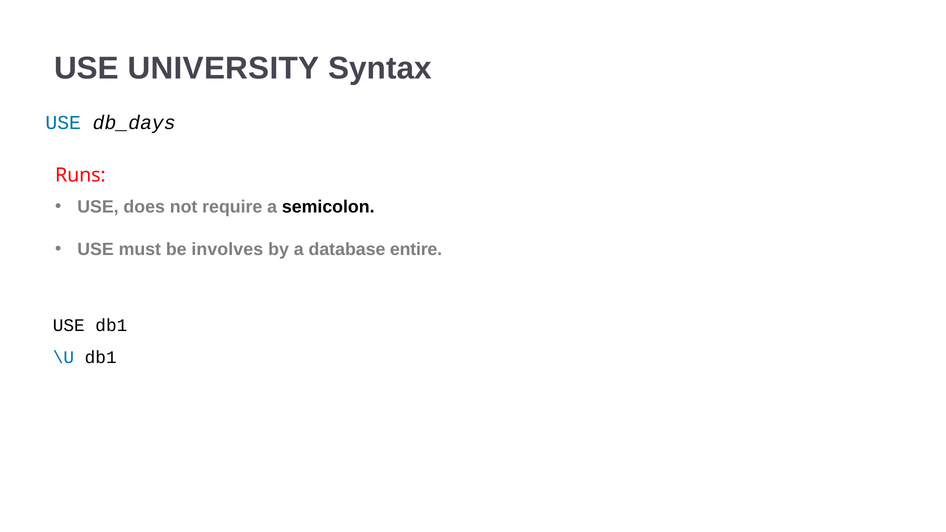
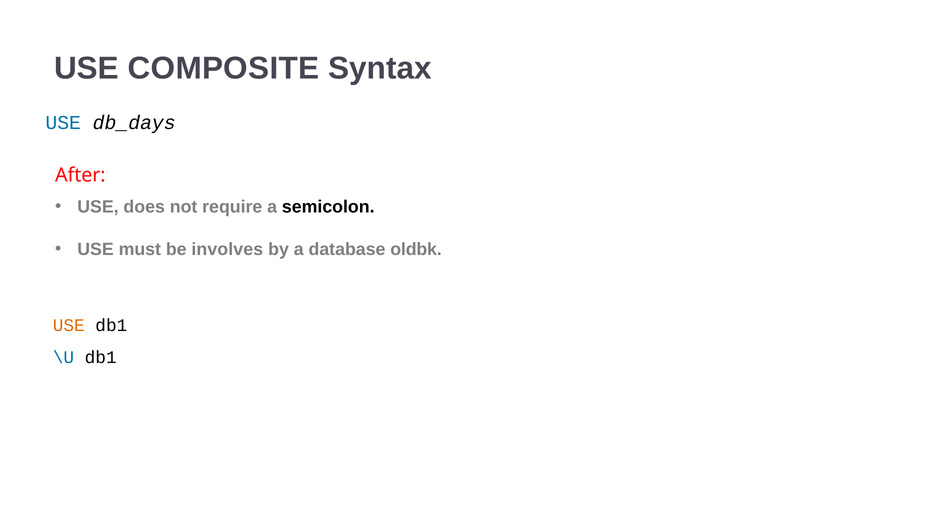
UNIVERSITY: UNIVERSITY -> COMPOSITE (223, 68)
Runs: Runs -> After (80, 175)
entire: entire -> oldbk (416, 250)
USE colour: black -> orange (69, 326)
